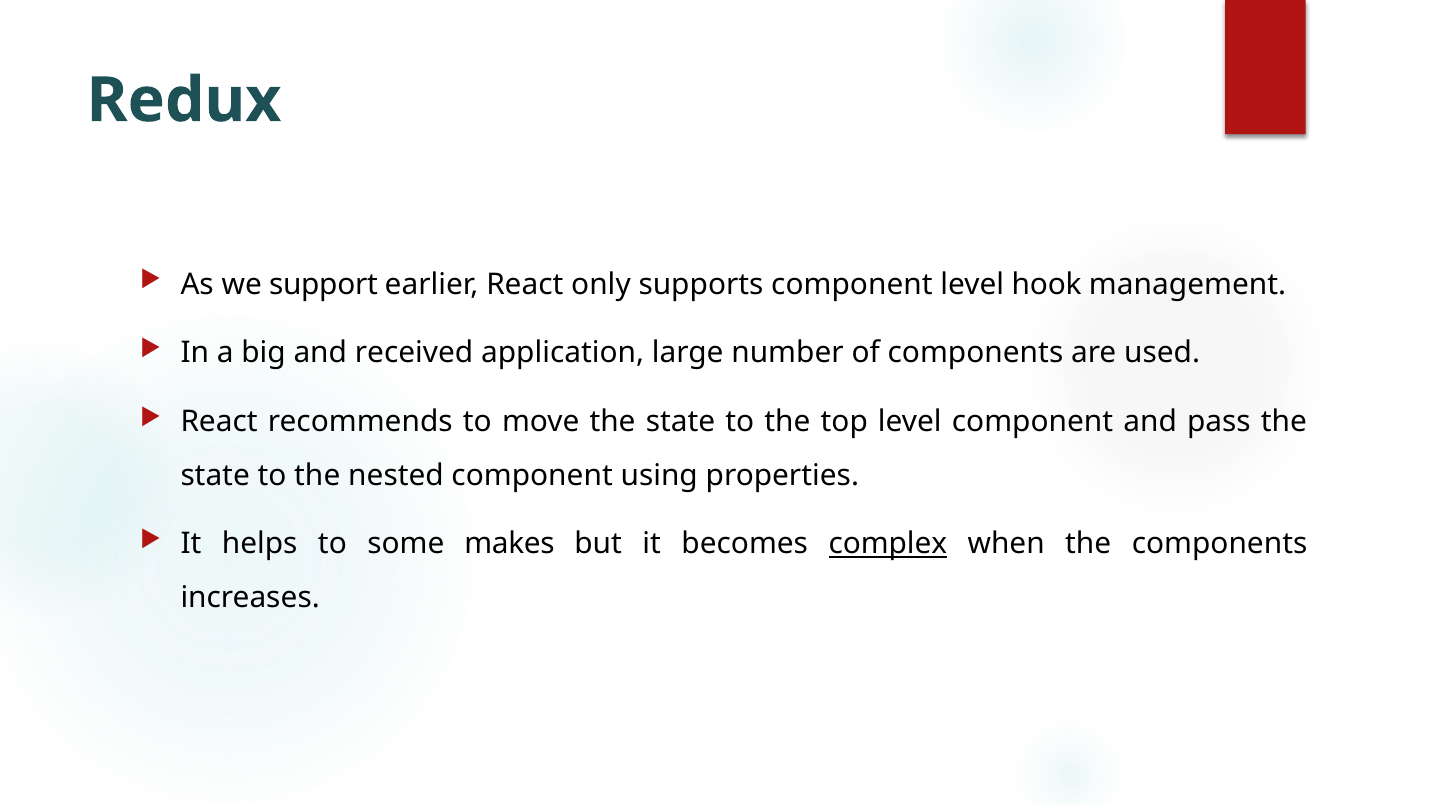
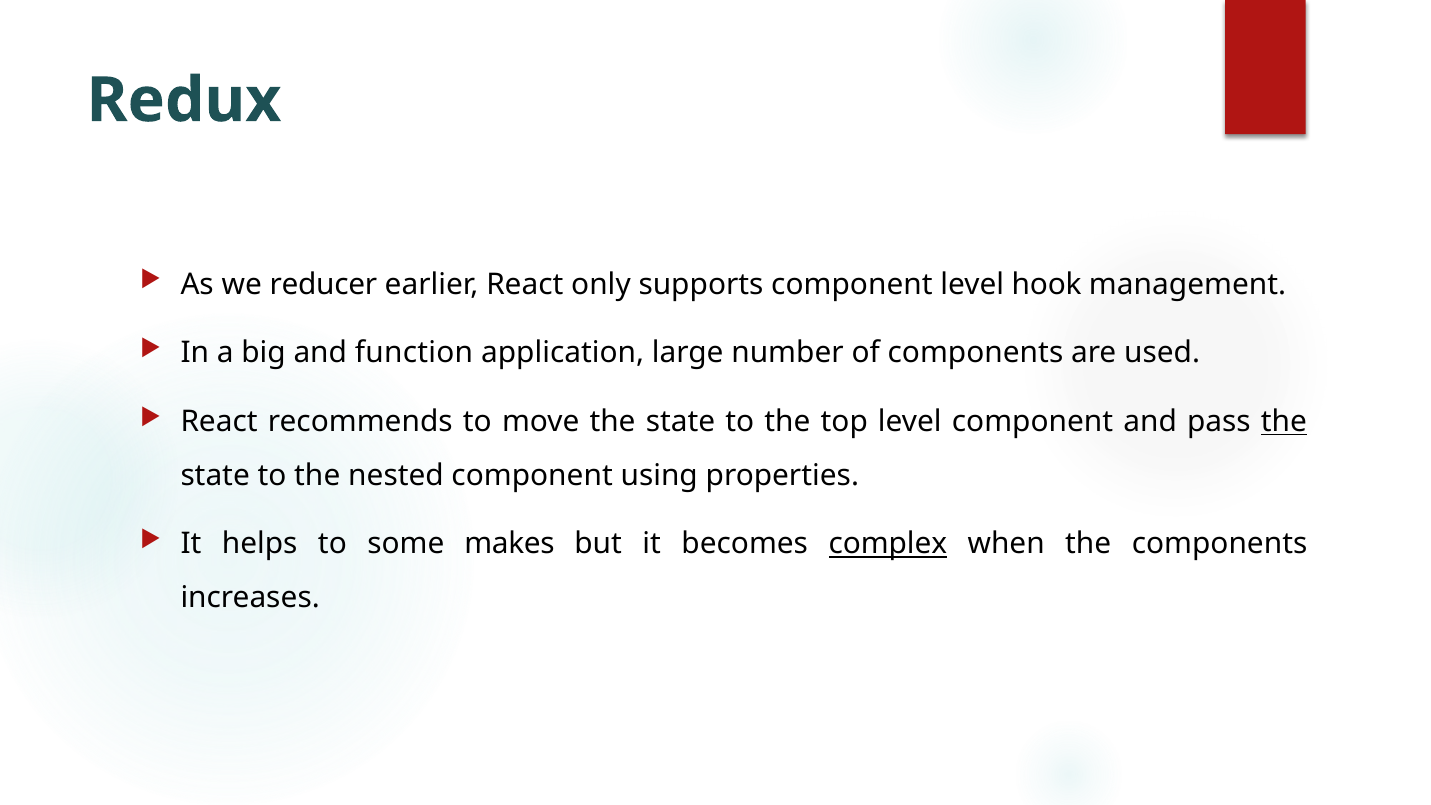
support: support -> reducer (323, 284)
received: received -> function (414, 353)
the underline: none -> present (1284, 422)
